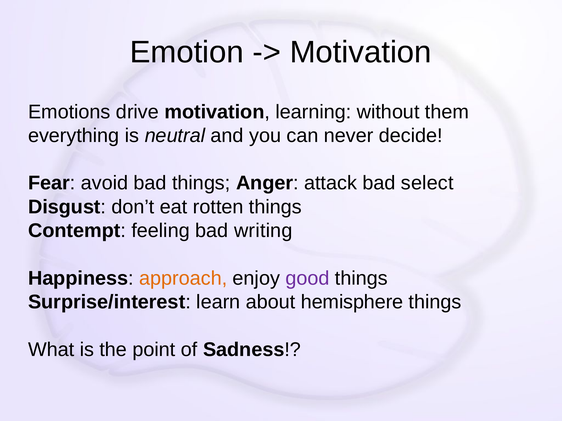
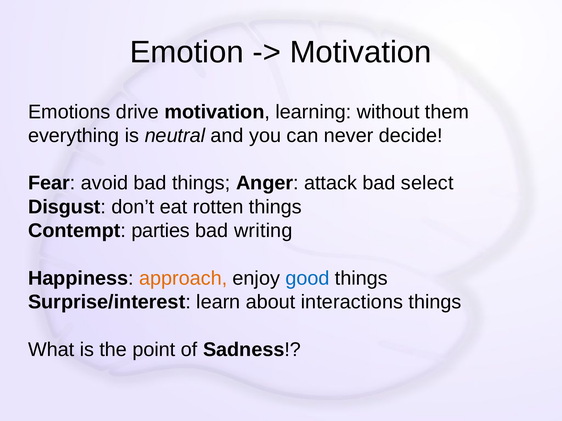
feeling: feeling -> parties (161, 231)
good colour: purple -> blue (307, 279)
hemisphere: hemisphere -> interactions (352, 302)
